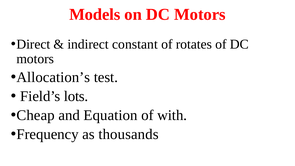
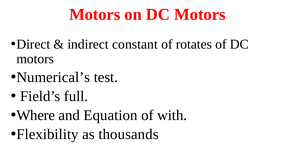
Models: Models -> Motors (95, 14)
Allocation’s: Allocation’s -> Numerical’s (53, 77)
lots: lots -> full (76, 96)
Cheap: Cheap -> Where (36, 115)
Frequency: Frequency -> Flexibility (47, 134)
